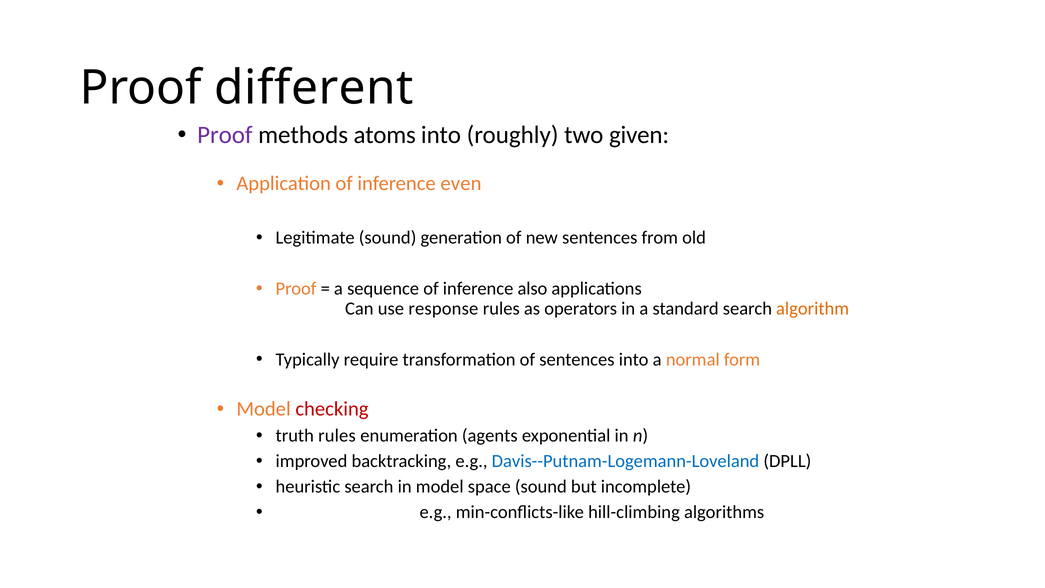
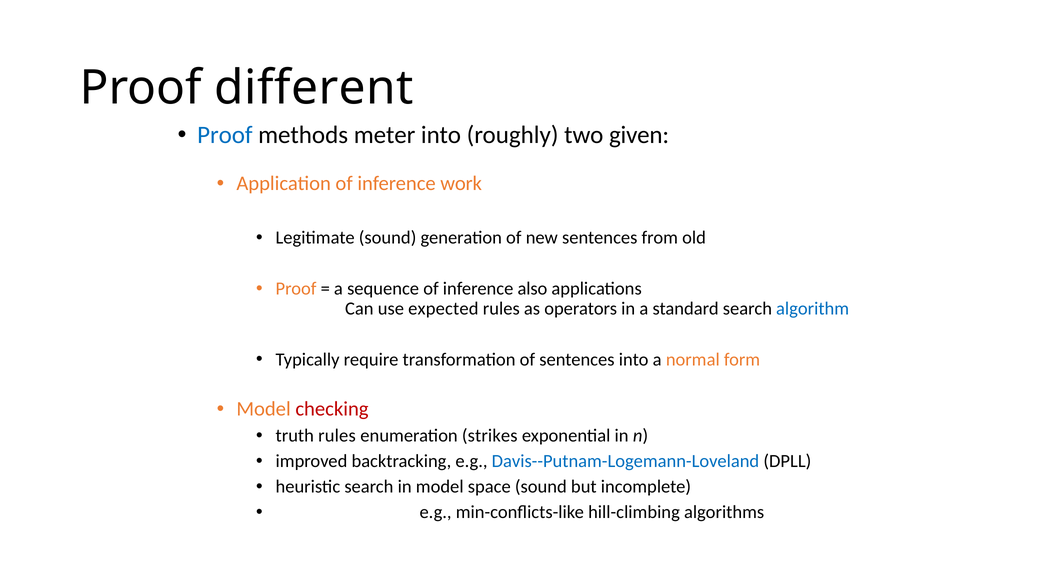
Proof colour: purple -> blue (225, 135)
atoms: atoms -> meter (385, 135)
even: even -> work (461, 183)
response: response -> expected (443, 309)
algorithm colour: orange -> blue (813, 309)
agents: agents -> strikes (490, 436)
